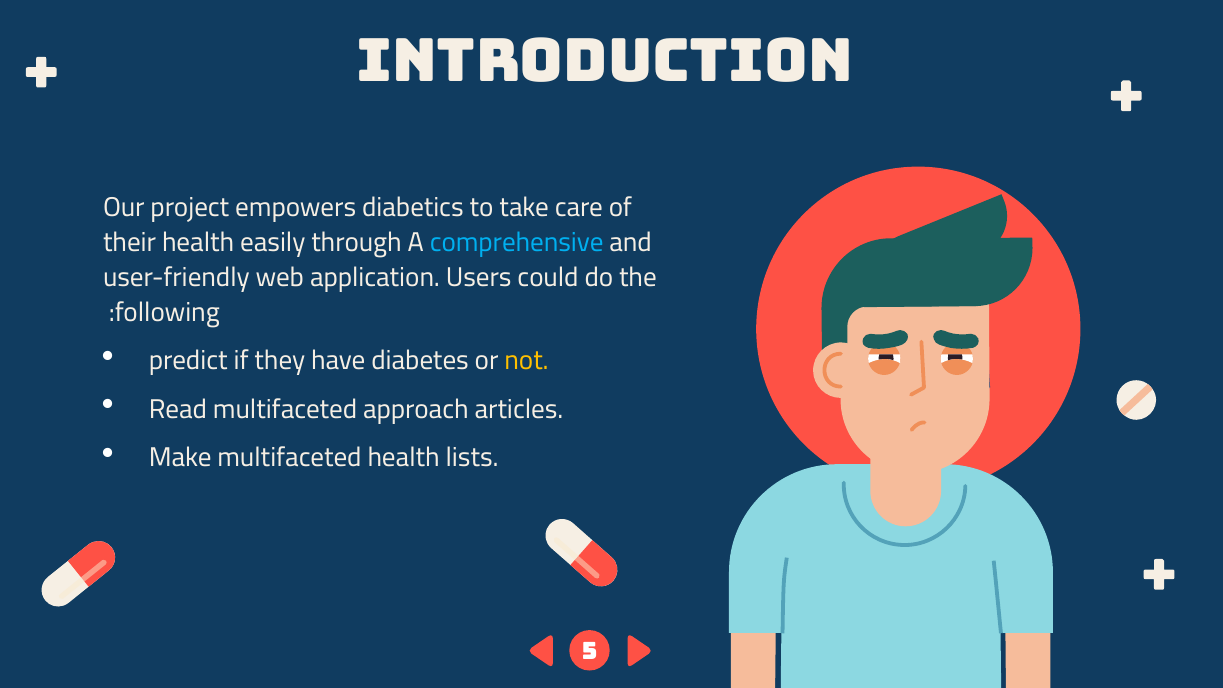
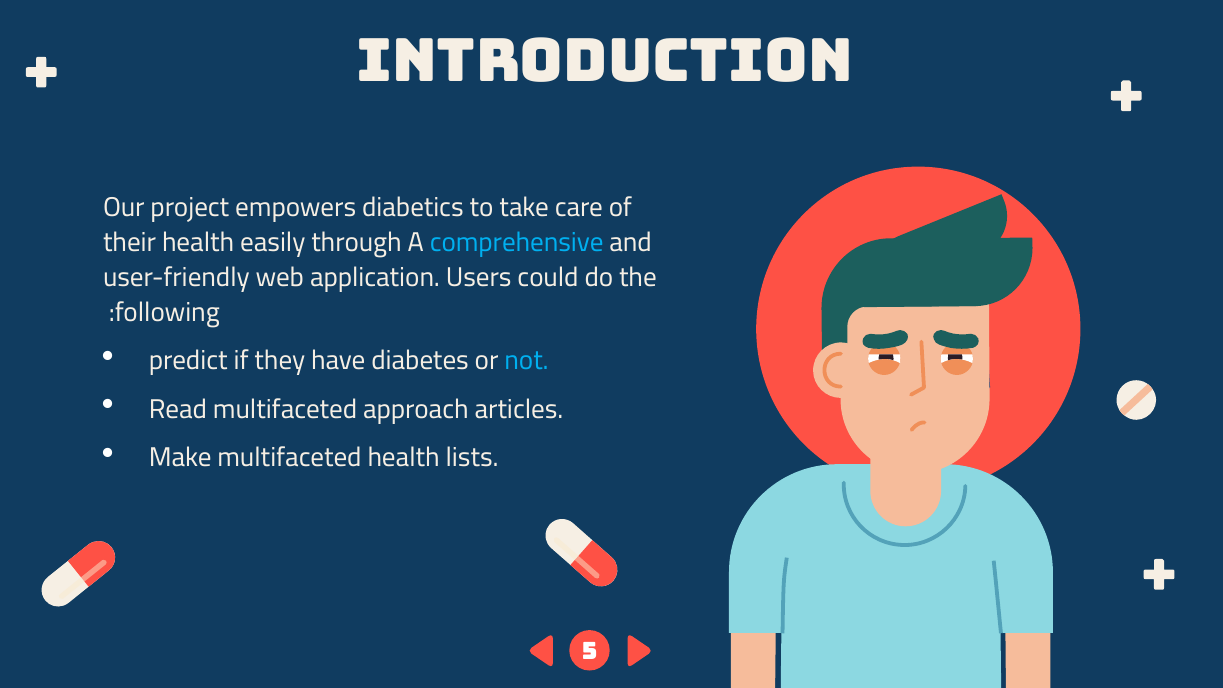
not colour: yellow -> light blue (527, 361)
